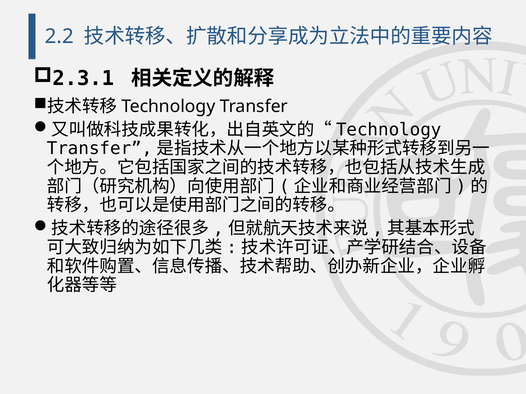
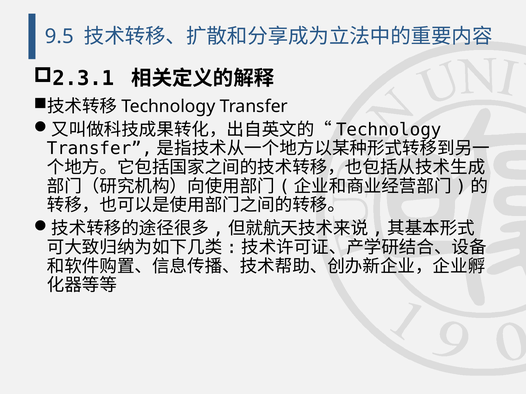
2.2: 2.2 -> 9.5 (59, 36)
